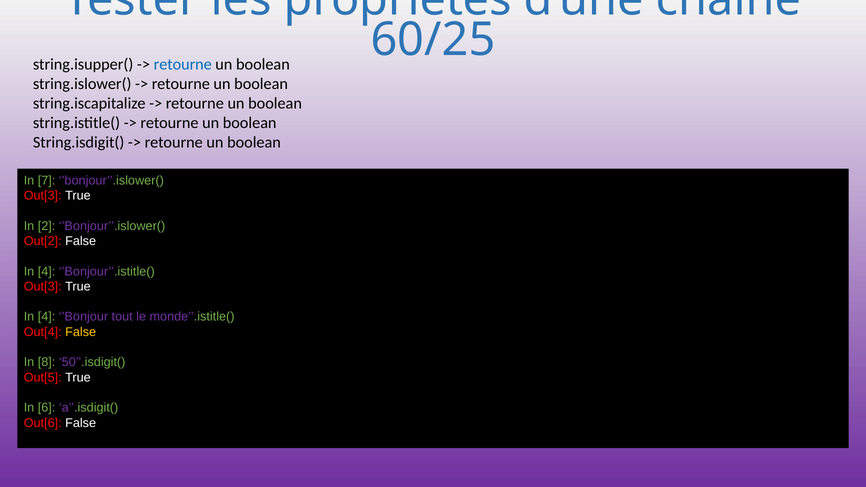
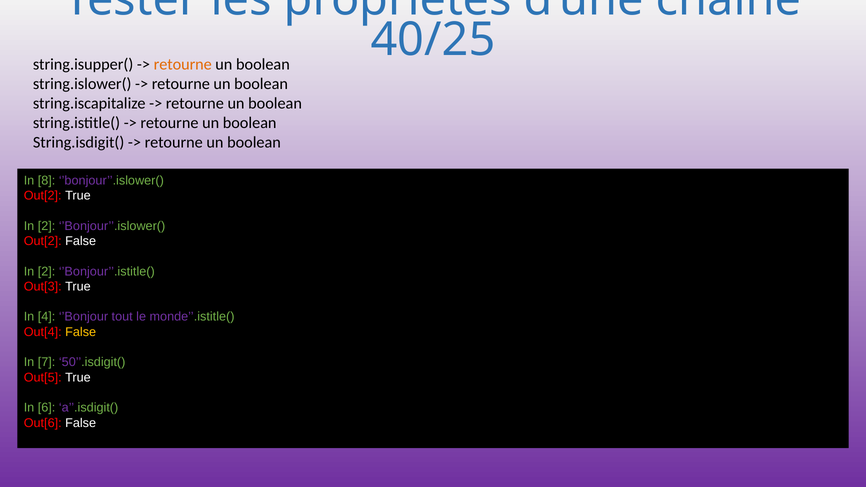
60/25: 60/25 -> 40/25 (433, 40)
retourne colour: blue -> orange (183, 64)
7: 7 -> 8 (47, 180)
Out[3: Out[3 -> Out[2 (43, 196)
4: 4 -> 2 (47, 271)
8: 8 -> 7 (47, 362)
